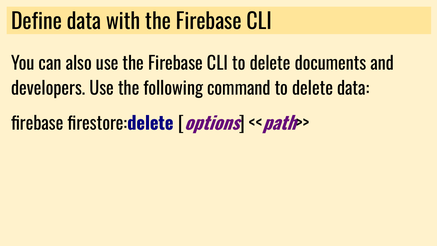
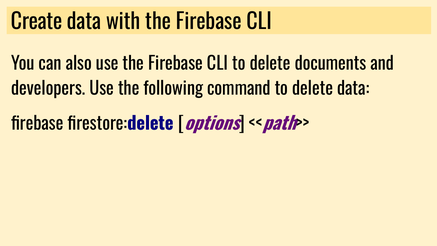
Define: Define -> Create (37, 22)
